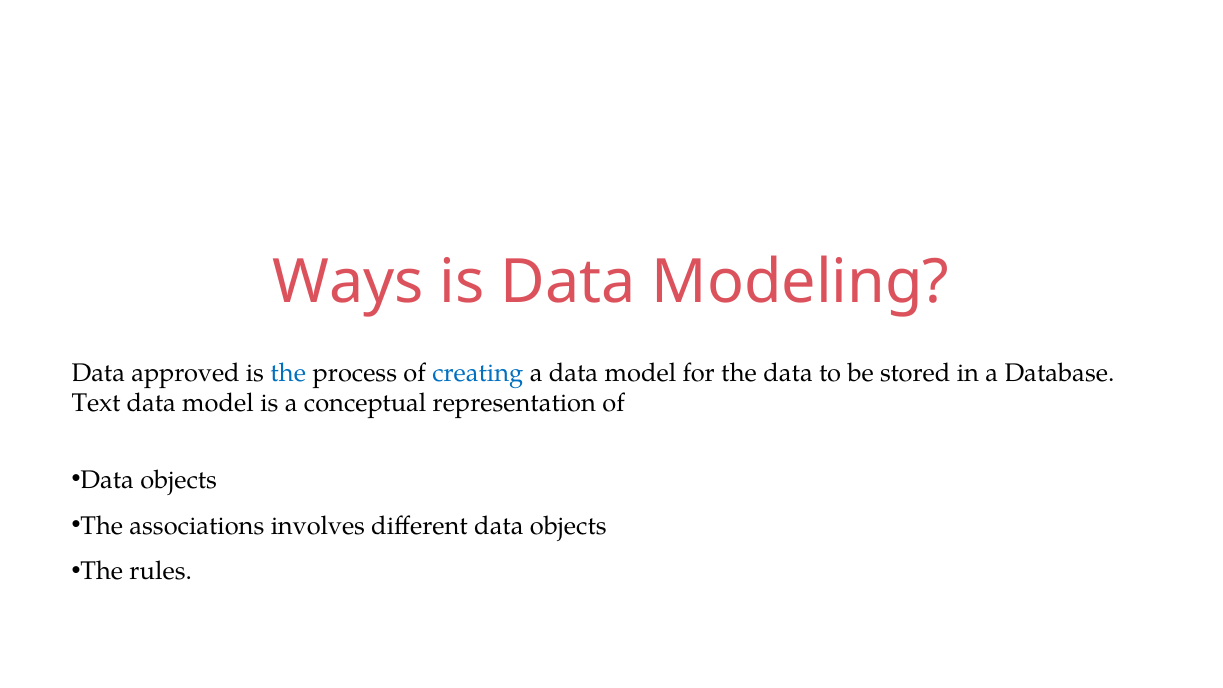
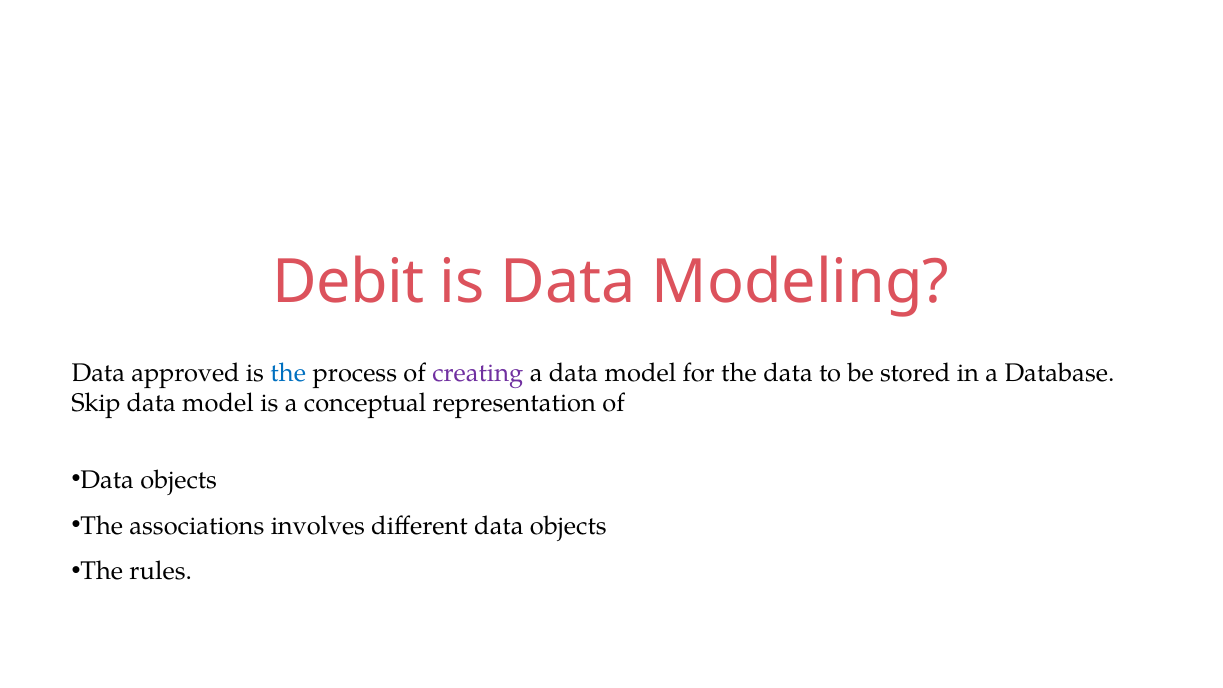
Ways: Ways -> Debit (349, 282)
creating colour: blue -> purple (478, 373)
Text: Text -> Skip (96, 403)
